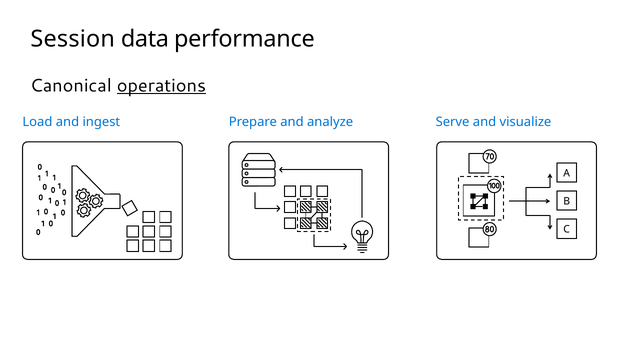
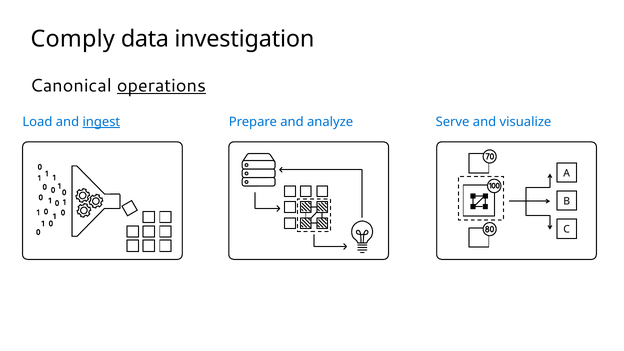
Session: Session -> Comply (73, 39)
performance: performance -> investigation (244, 39)
ingest underline: none -> present (101, 122)
